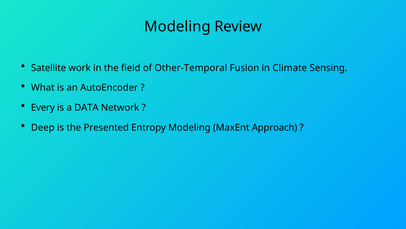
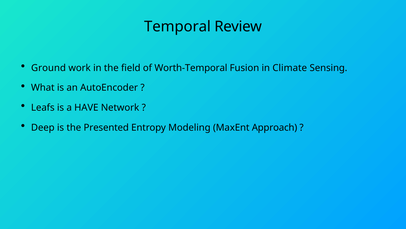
Modeling: Modeling -> Temporal (177, 27)
Satellite: Satellite -> Ground (49, 68)
Other-Temporal: Other-Temporal -> Worth-Temporal (191, 68)
Every: Every -> Leafs (43, 107)
DATA: DATA -> HAVE (86, 107)
